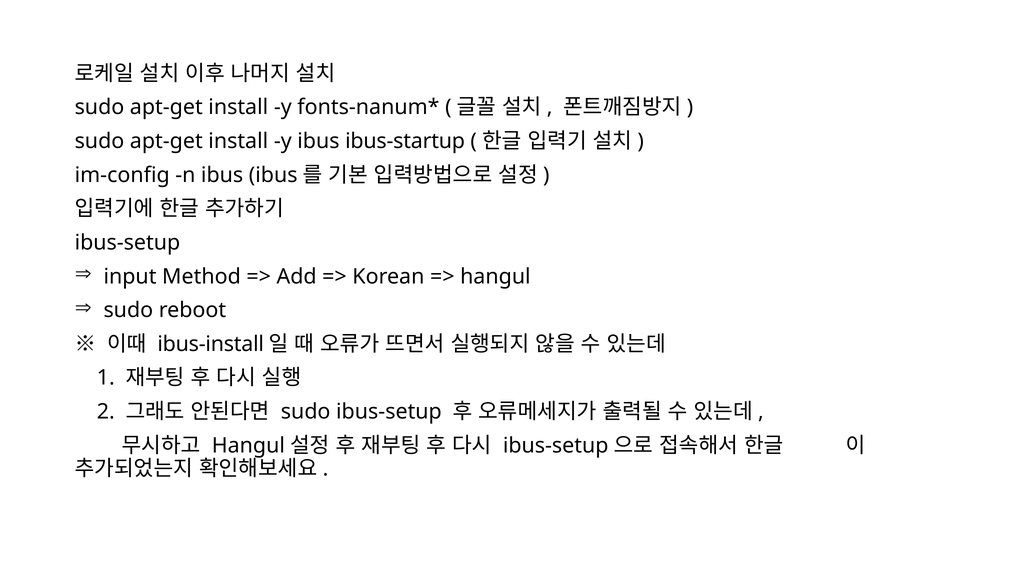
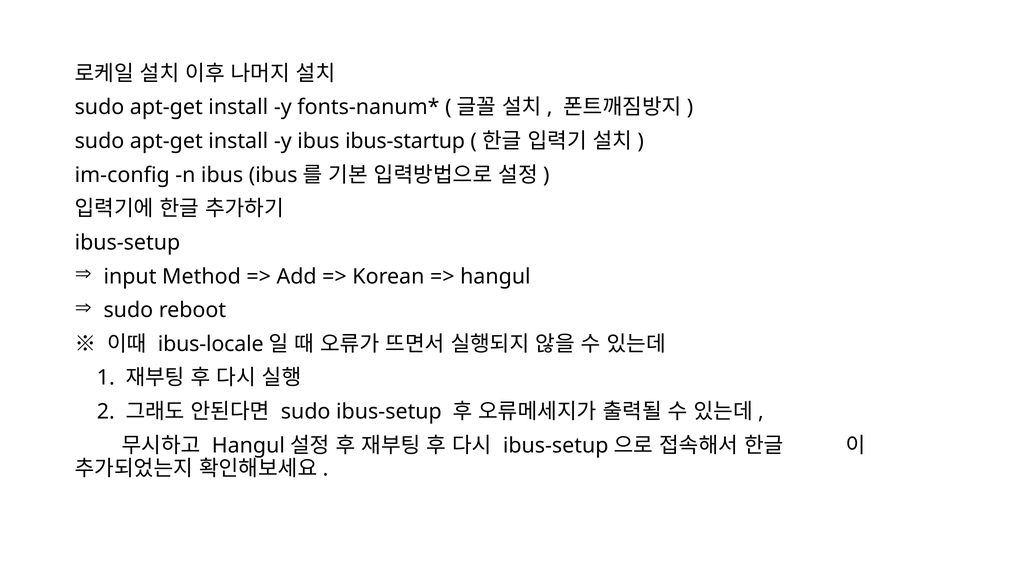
ibus-install: ibus-install -> ibus-locale (211, 344)
